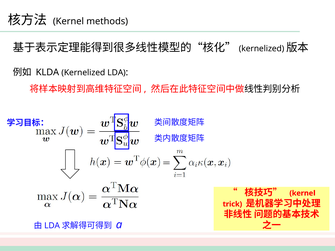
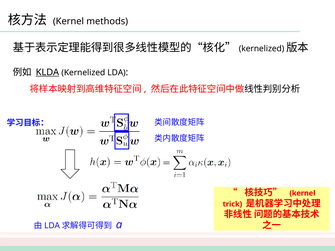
KLDA underline: none -> present (47, 72)
